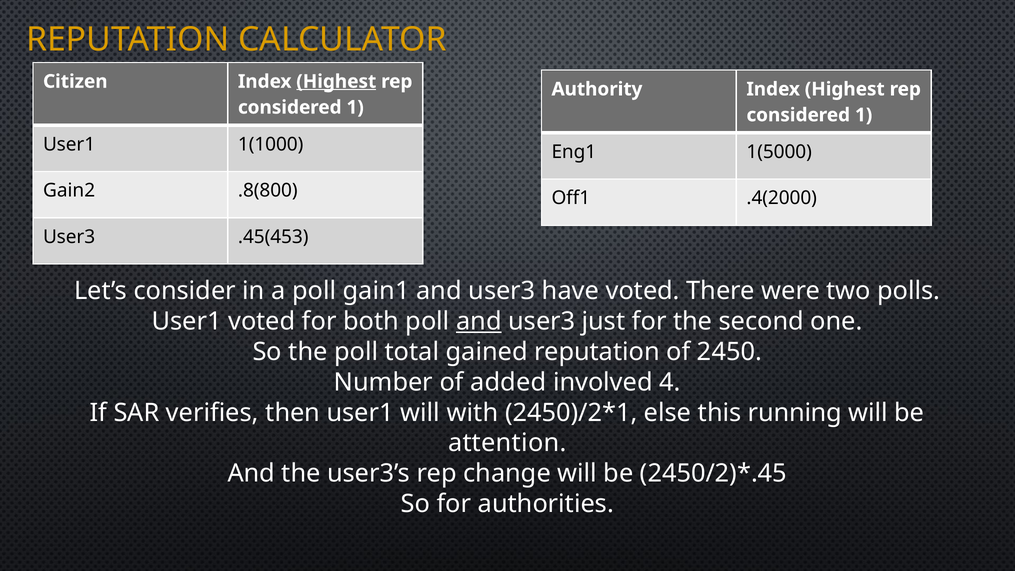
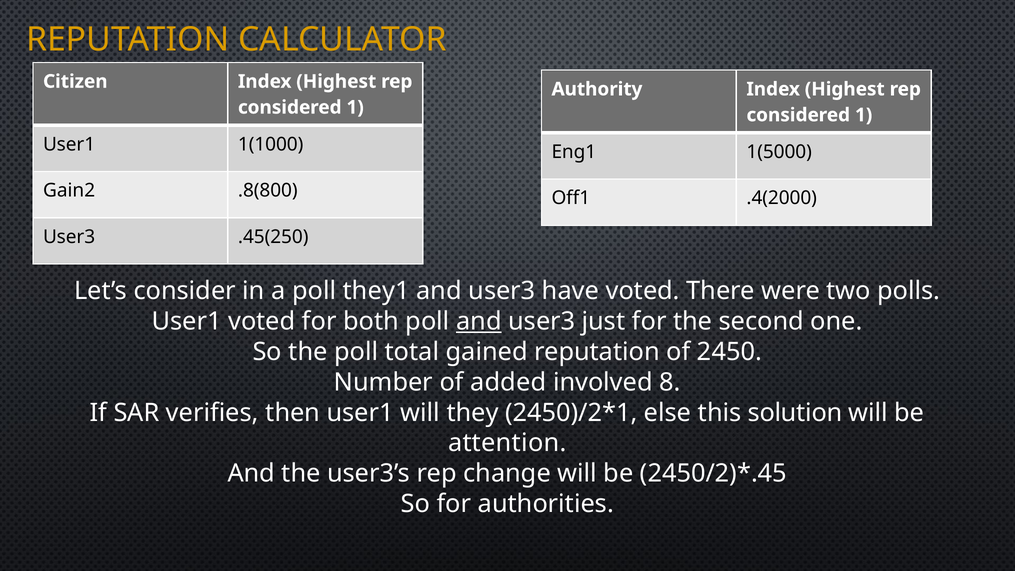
Highest underline: present -> none (336, 81)
.45(453: .45(453 -> .45(250 (273, 237)
gain1: gain1 -> they1 (376, 291)
4: 4 -> 8 (670, 382)
with: with -> they (473, 413)
running: running -> solution (795, 413)
